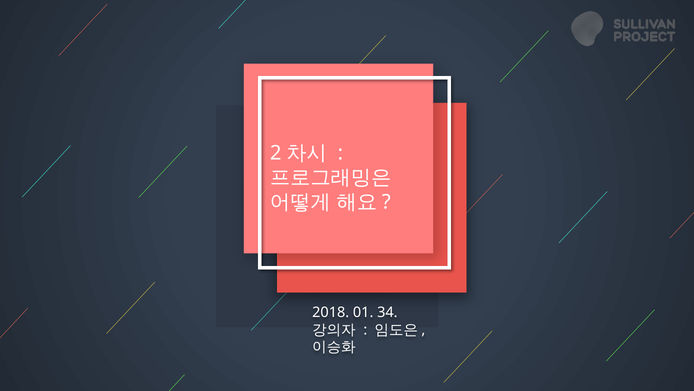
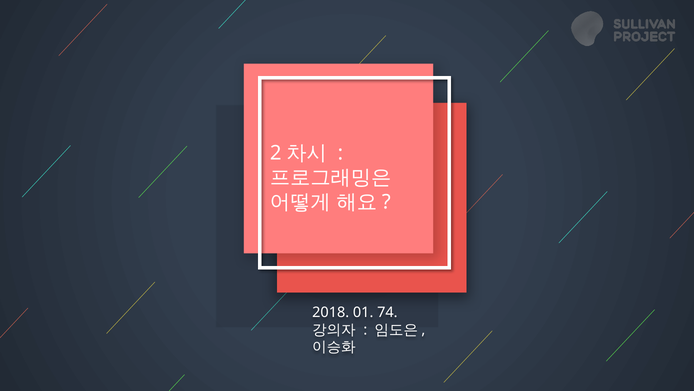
34: 34 -> 74 (387, 312)
